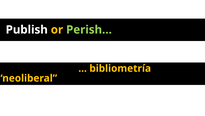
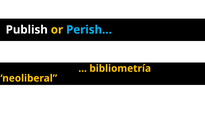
Perish… colour: light green -> light blue (89, 30)
